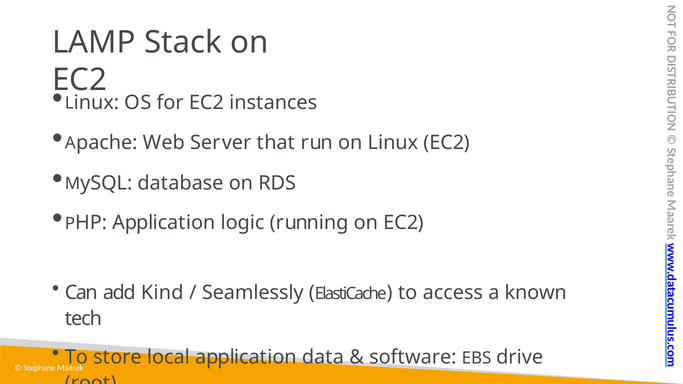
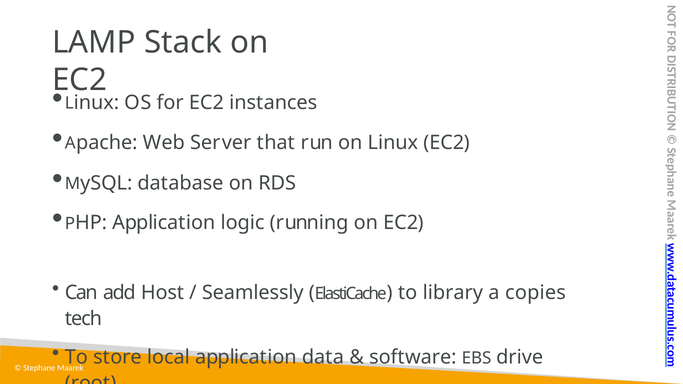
Kind: Kind -> Host (162, 293)
access: access -> library (453, 293)
known: known -> copies (536, 293)
